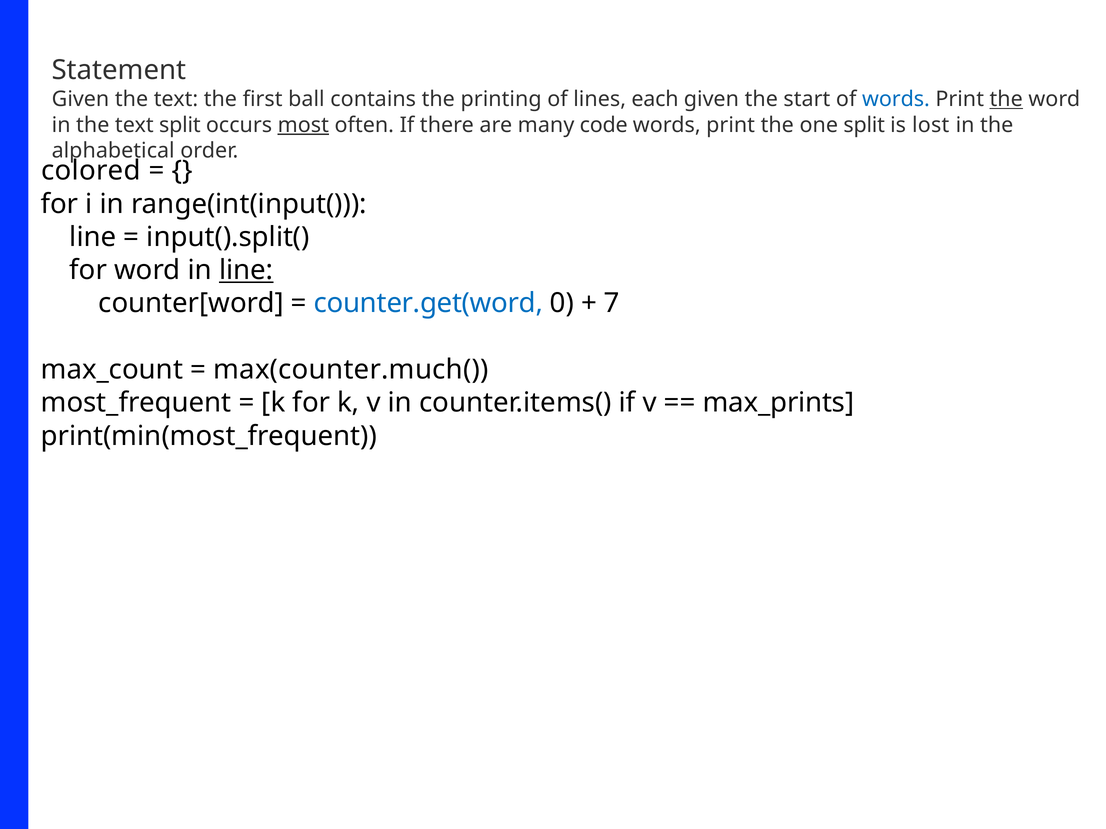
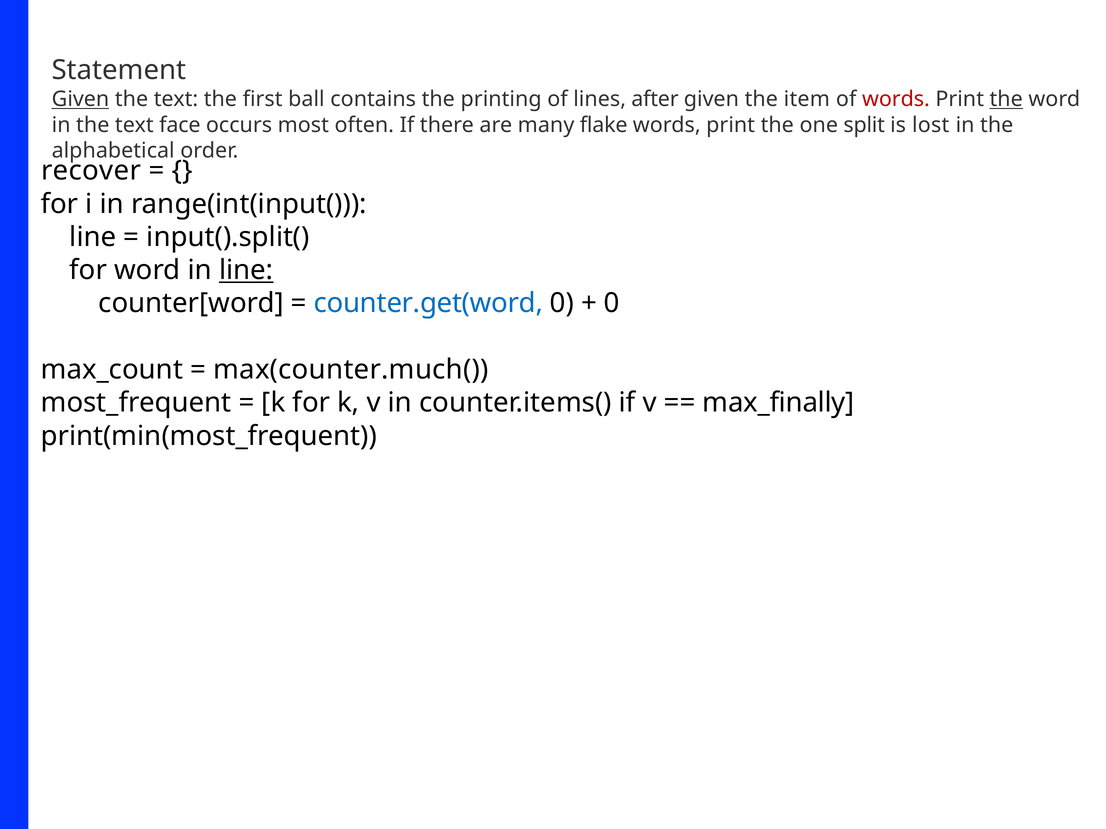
Given underline: none -> present (80, 99)
each: each -> after (655, 99)
start: start -> item (807, 99)
words colour: blue -> red (896, 99)
text split: split -> face (180, 125)
most underline: present -> none (303, 125)
code: code -> flake (604, 125)
colored: colored -> recover (91, 171)
7: 7 -> 0 (612, 304)
max_prints: max_prints -> max_finally (778, 403)
